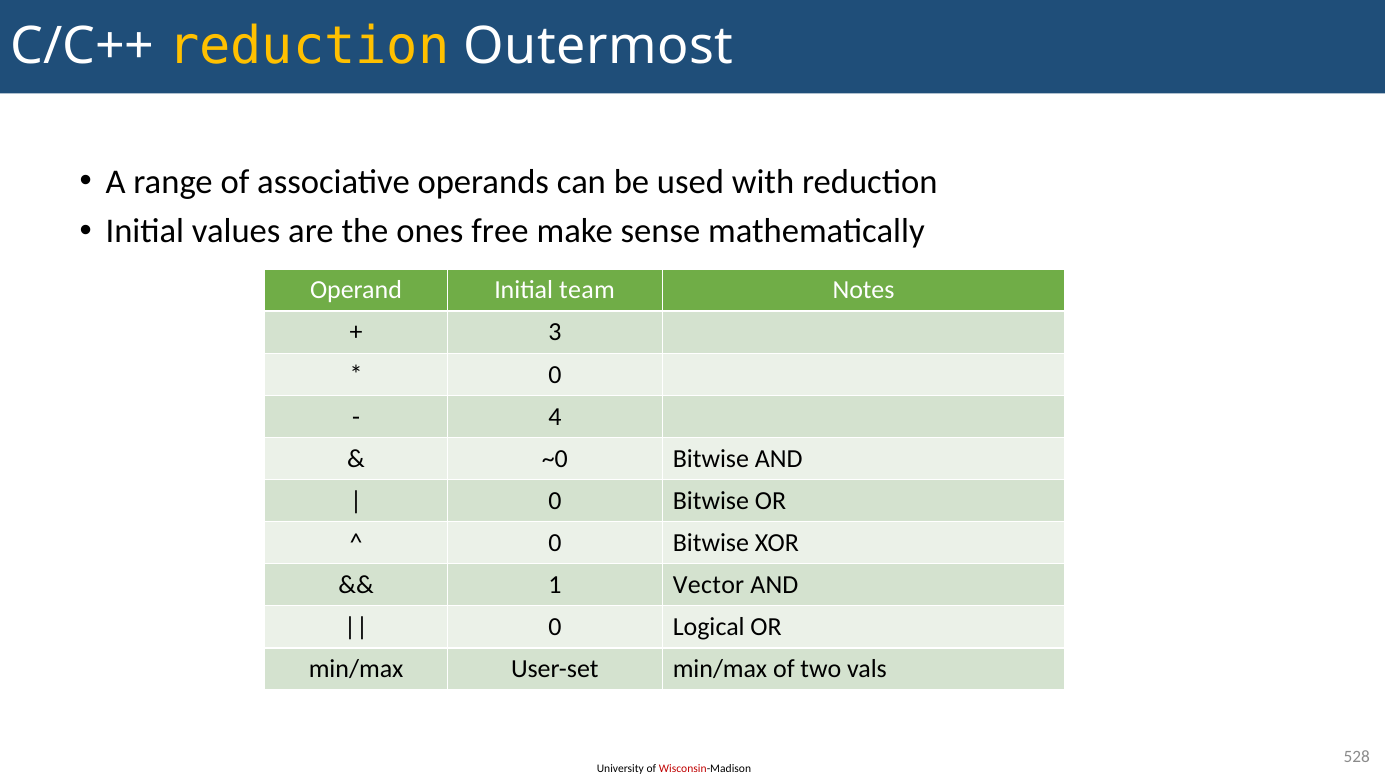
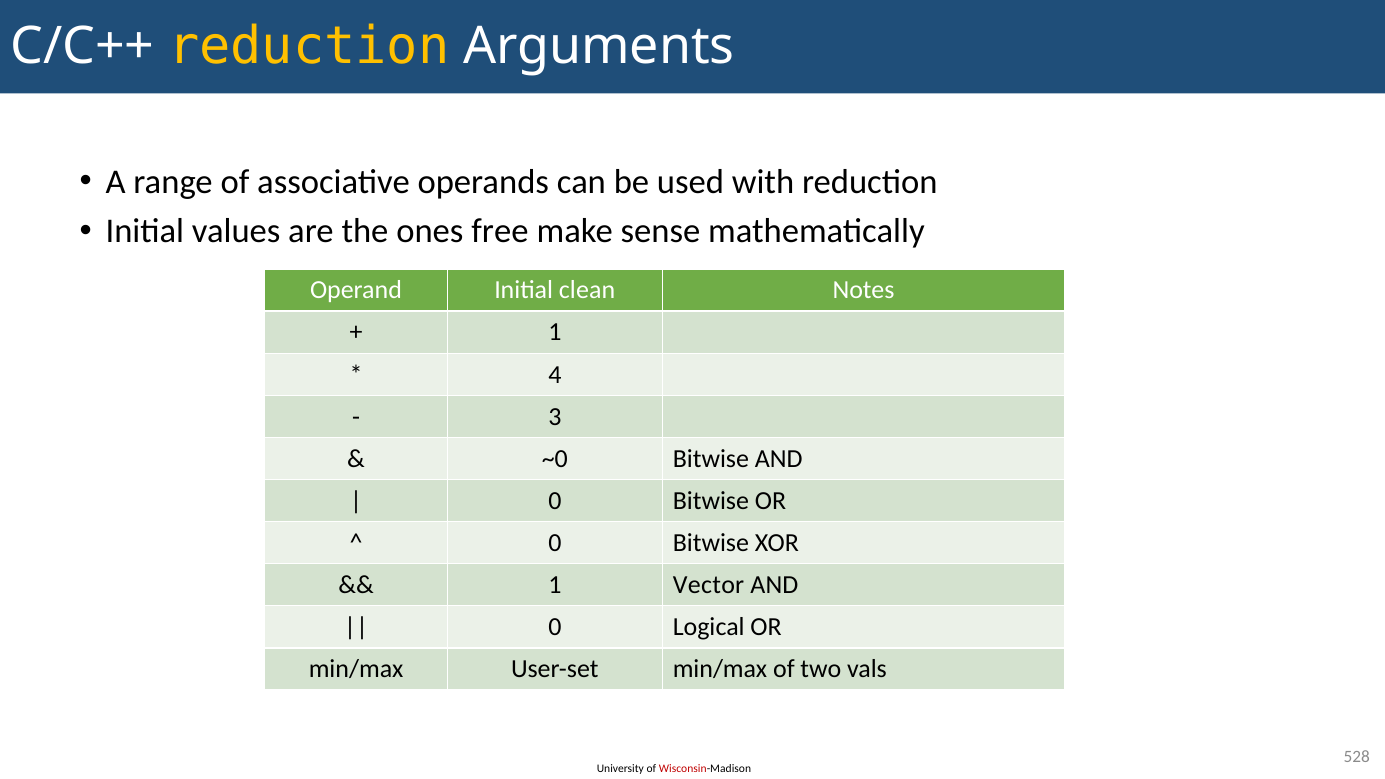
Outermost: Outermost -> Arguments (599, 46)
team: team -> clean (587, 290)
3: 3 -> 1 (555, 332)
0: 0 -> 4 (555, 375)
4: 4 -> 3 (555, 417)
